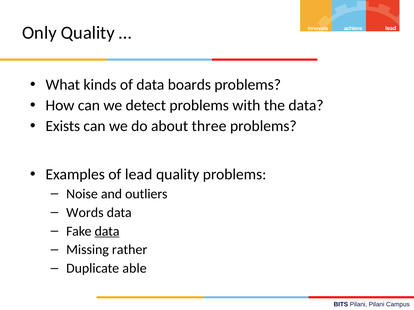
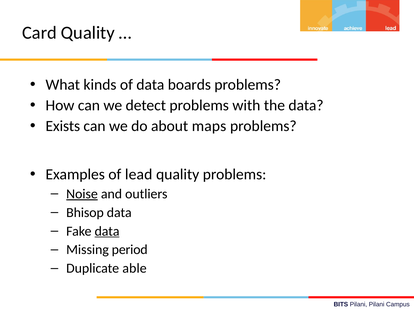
Only: Only -> Card (39, 33)
three: three -> maps (209, 126)
Noise underline: none -> present (82, 194)
Words: Words -> Bhisop (85, 213)
rather: rather -> period (130, 250)
